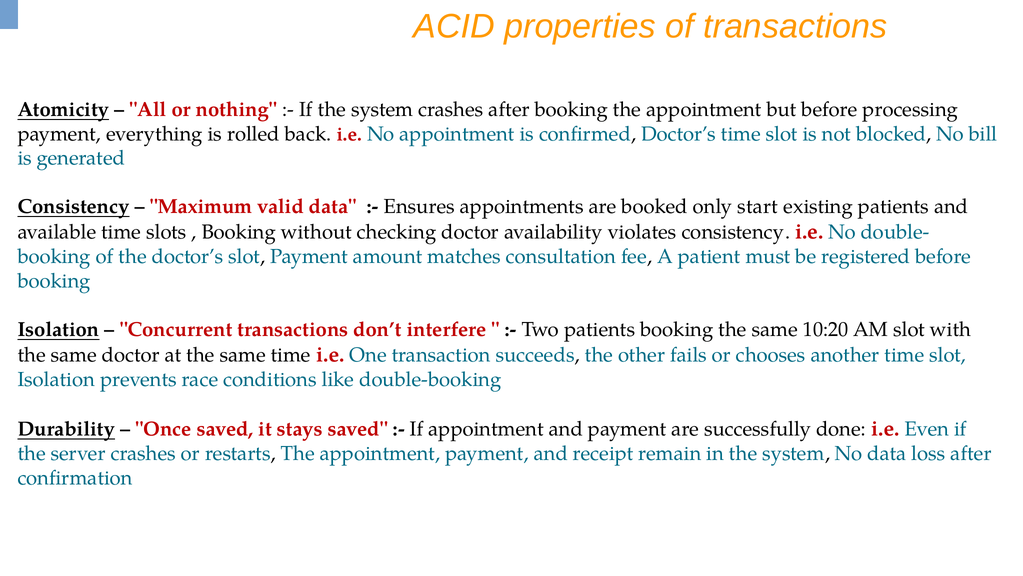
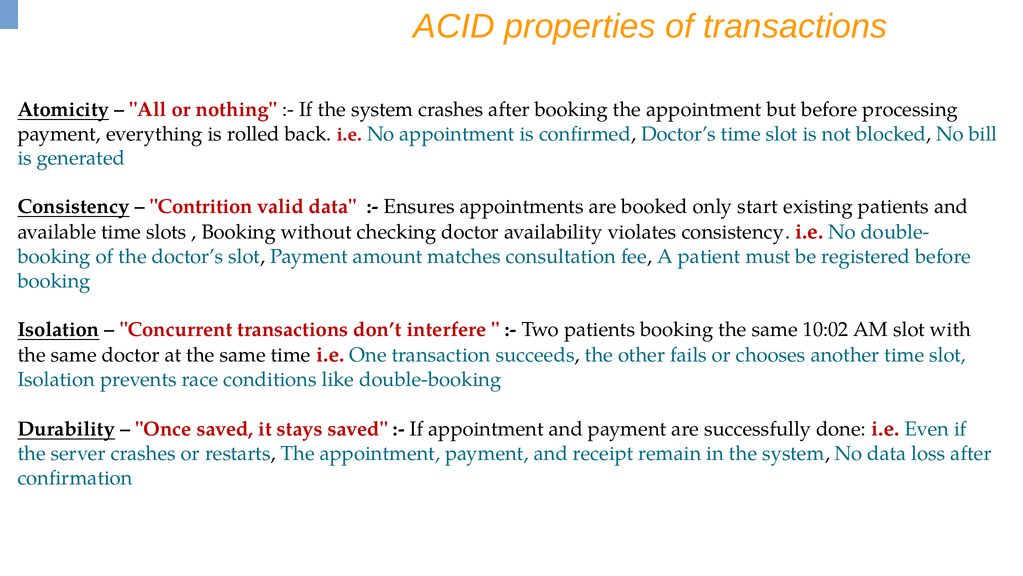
Maximum: Maximum -> Contrition (201, 207)
10:20: 10:20 -> 10:02 (826, 329)
